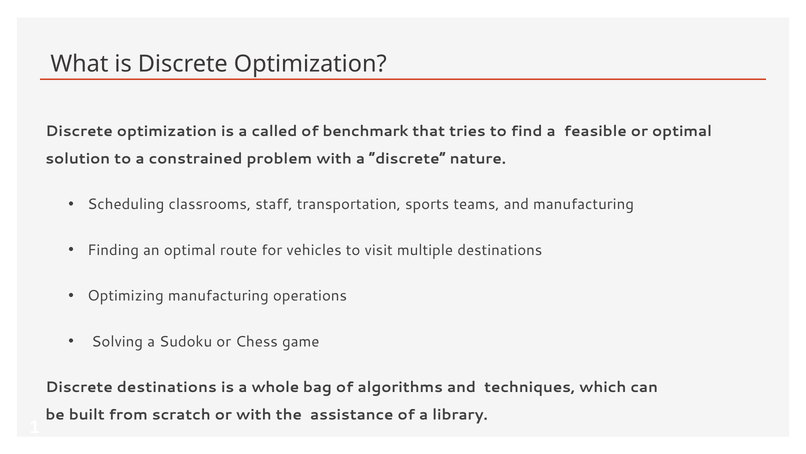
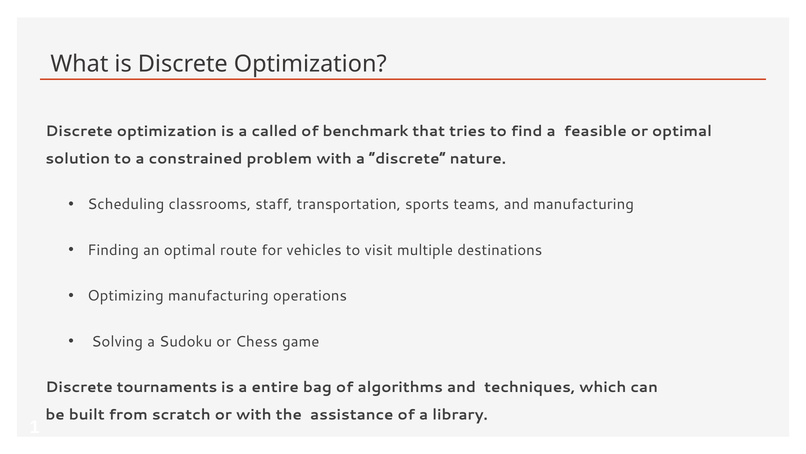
Discrete destinations: destinations -> tournaments (167, 387)
whole: whole -> entire (275, 387)
